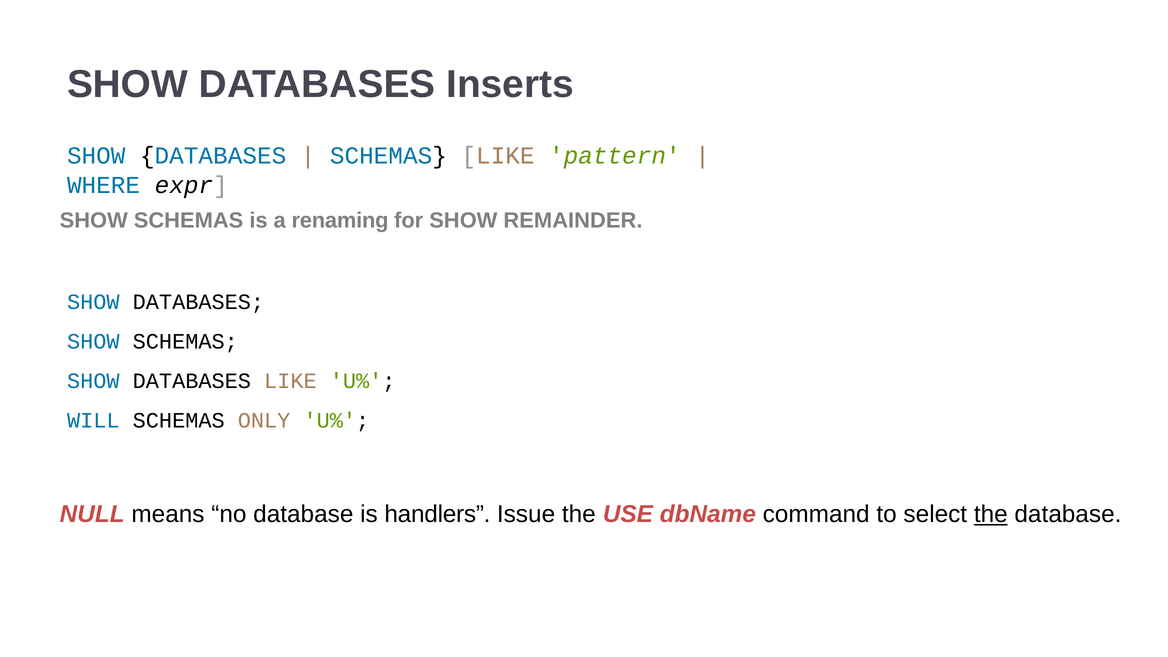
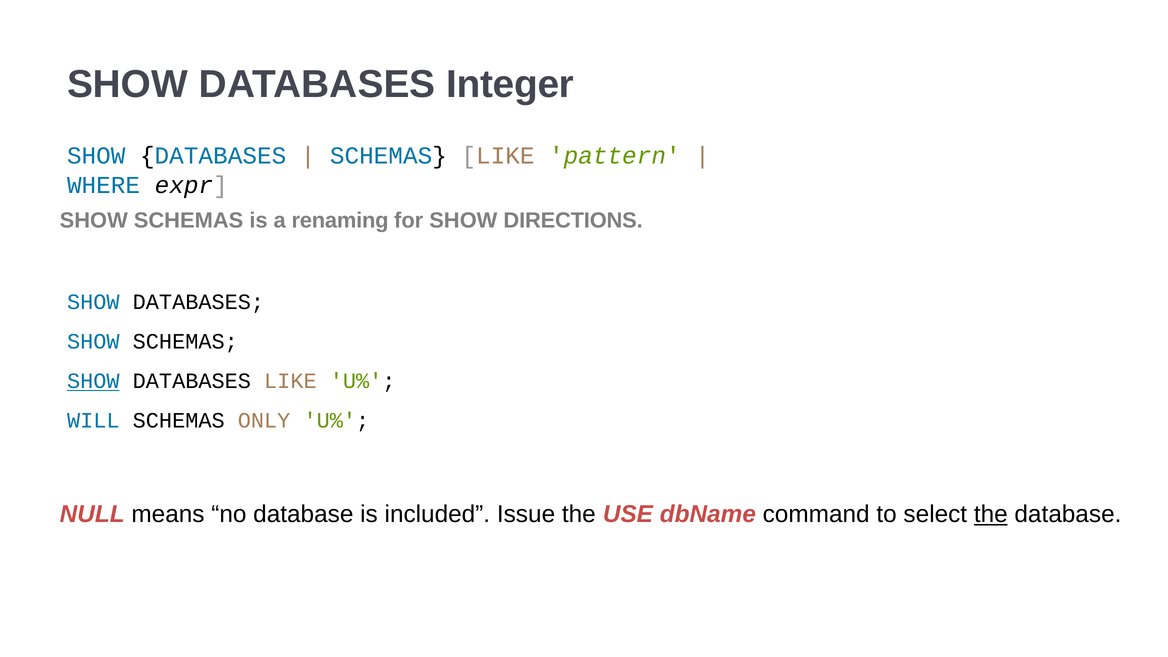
Inserts: Inserts -> Integer (510, 85)
REMAINDER: REMAINDER -> DIRECTIONS (573, 220)
SHOW underline: none -> present (93, 381)
handlers: handlers -> included (437, 514)
